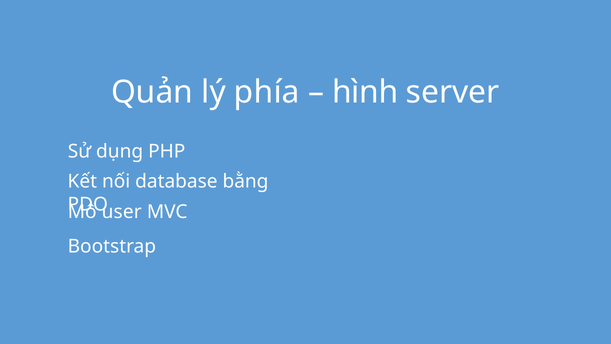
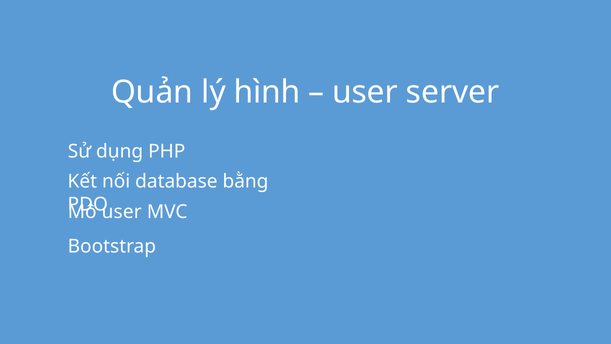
phía: phía -> hình (267, 92)
hình: hình -> user (365, 92)
